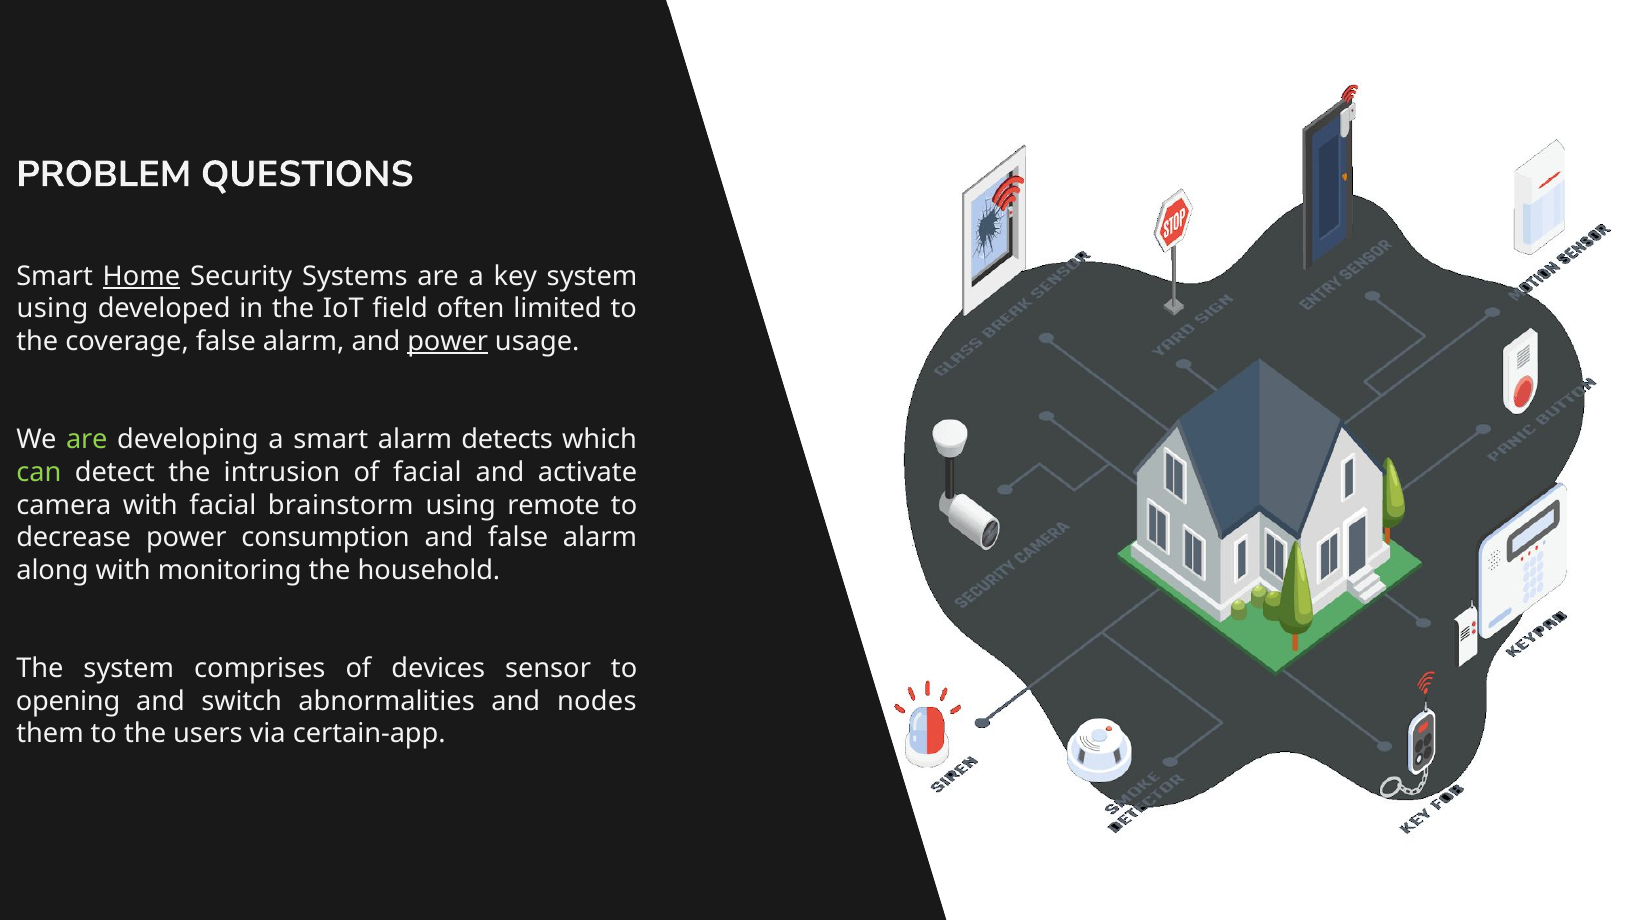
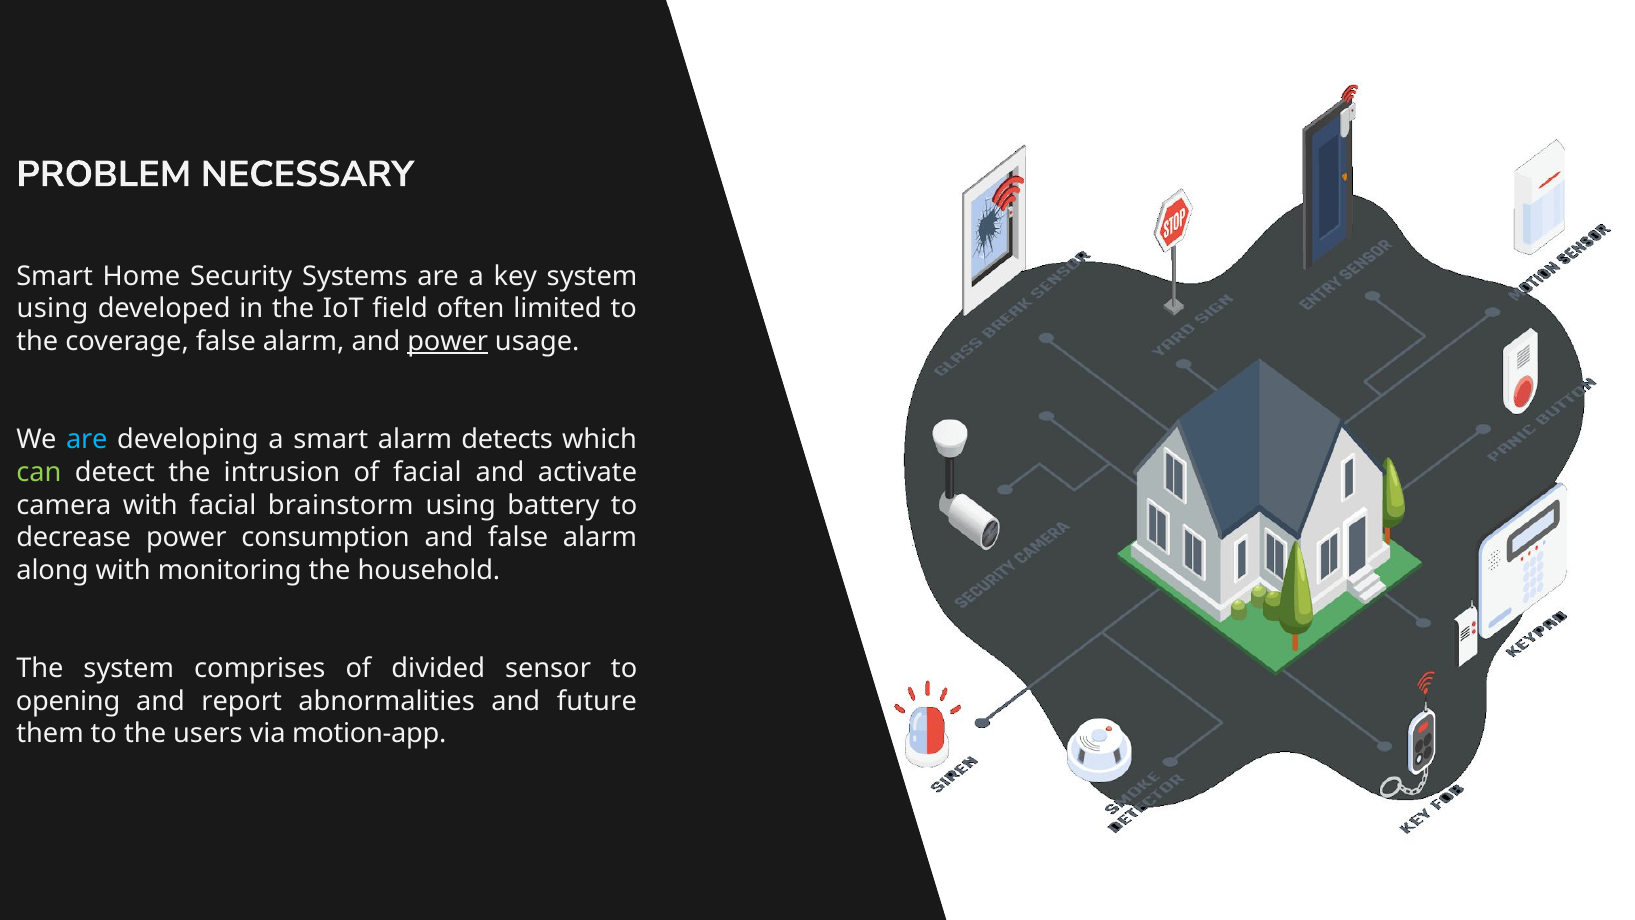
QUESTIONS: QUESTIONS -> NECESSARY (307, 174)
Home underline: present -> none (142, 276)
are colour: light green -> light blue (87, 439)
remote: remote -> battery (553, 505)
devices: devices -> divided (438, 668)
switch: switch -> report (242, 701)
nodes: nodes -> future (597, 701)
certain-app: certain-app -> motion-app (369, 734)
